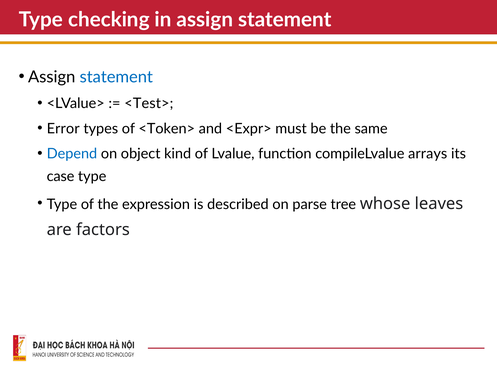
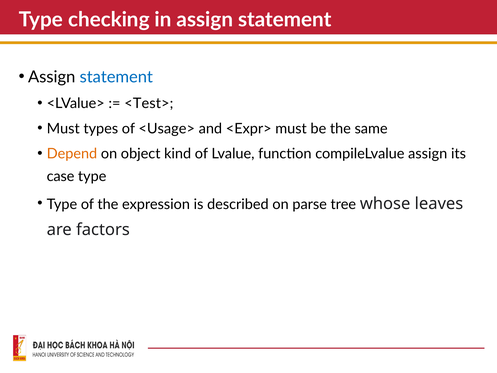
Error: Error -> Must (63, 129)
<Token>: <Token> -> <Usage> (167, 129)
Depend colour: blue -> orange (72, 154)
compileLvalue arrays: arrays -> assign (428, 154)
